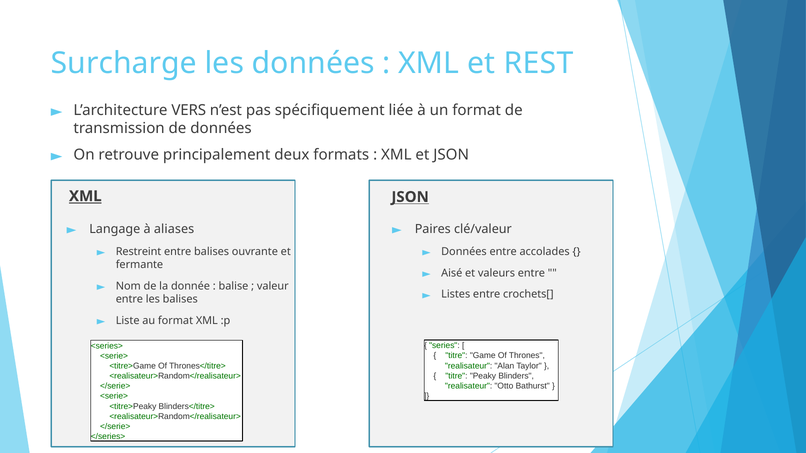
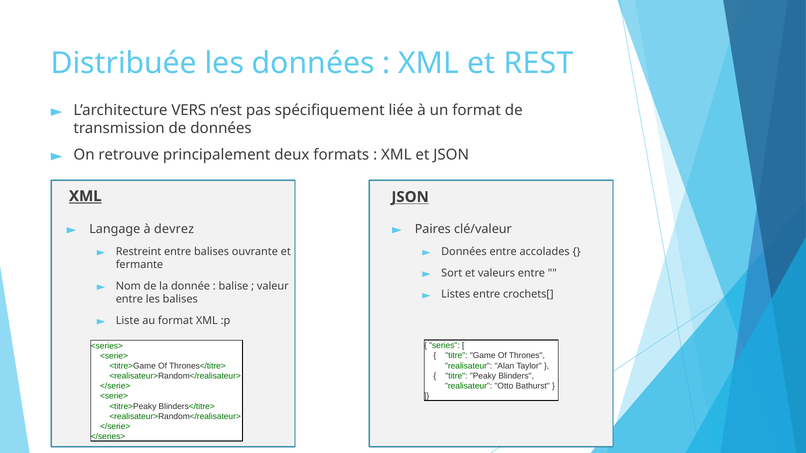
Surcharge: Surcharge -> Distribuée (124, 64)
aliases: aliases -> devrez (174, 229)
Aisé: Aisé -> Sort (452, 273)
